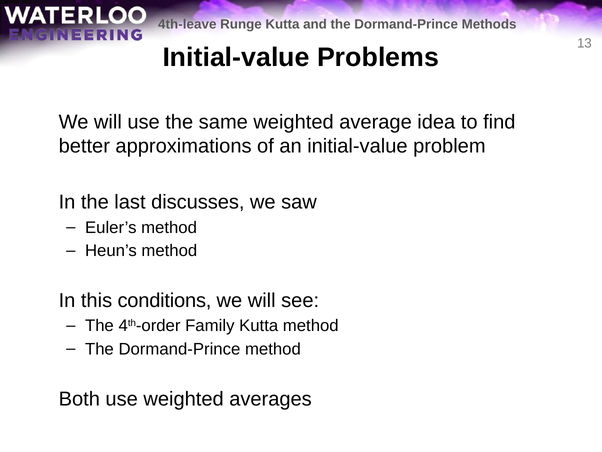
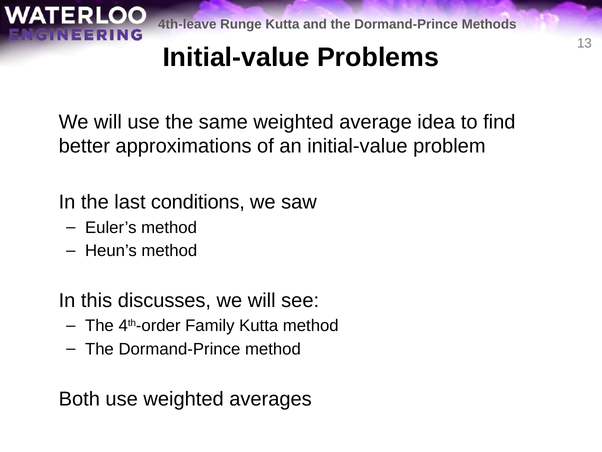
discusses: discusses -> conditions (198, 202)
conditions: conditions -> discusses (164, 300)
